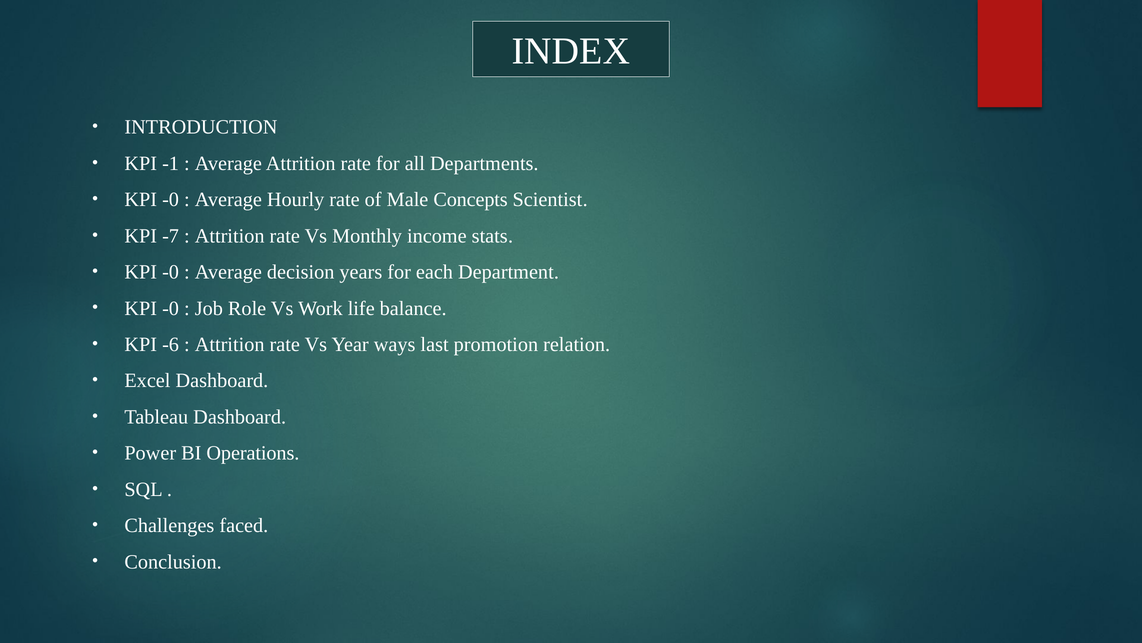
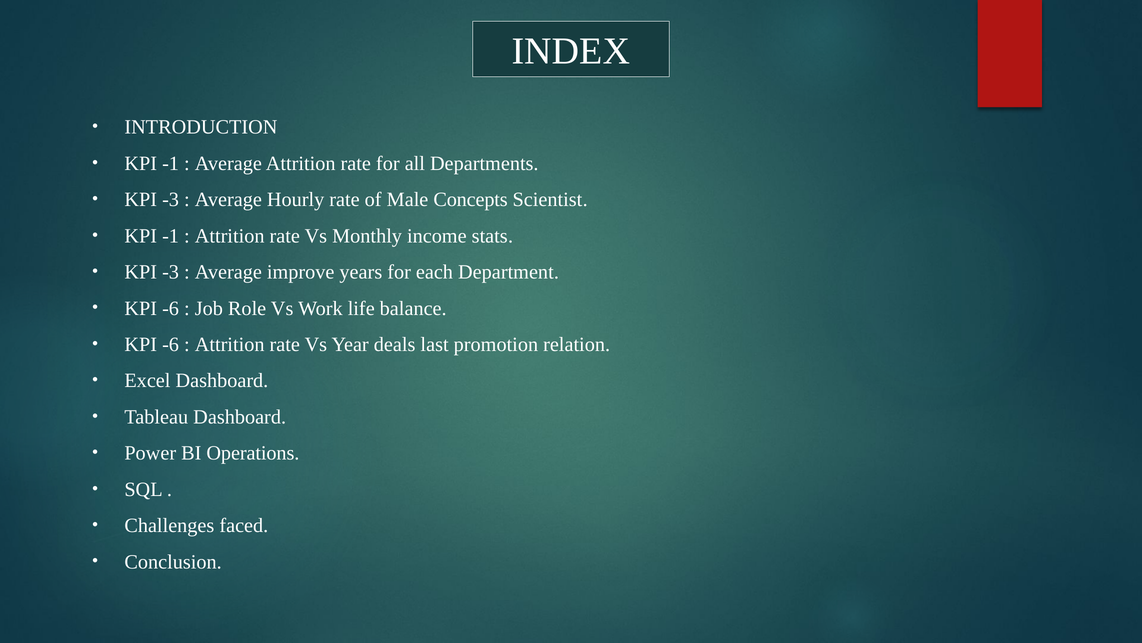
-0: -0 -> -3 (171, 200)
-7: -7 -> -1 (171, 236)
-0: -0 -> -3 (171, 272)
decision: decision -> improve (301, 272)
-0: -0 -> -6 (171, 308)
ways: ways -> deals (395, 344)
